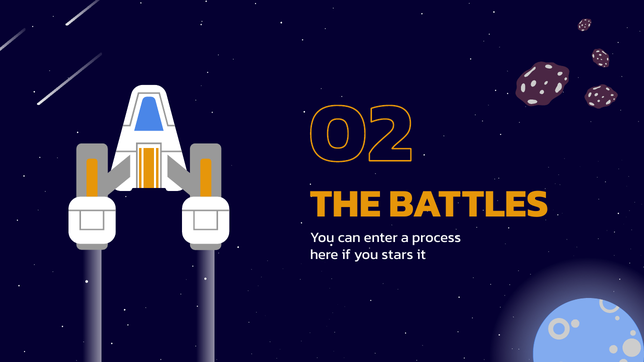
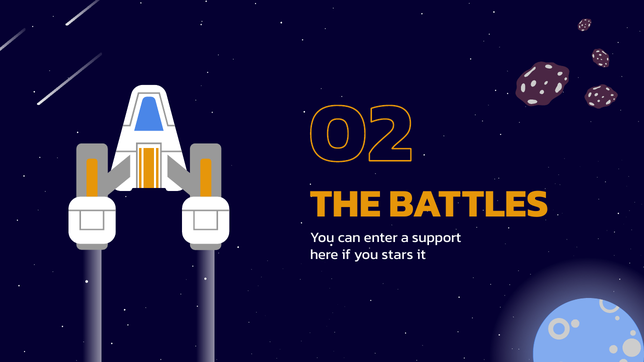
process: process -> support (437, 238)
